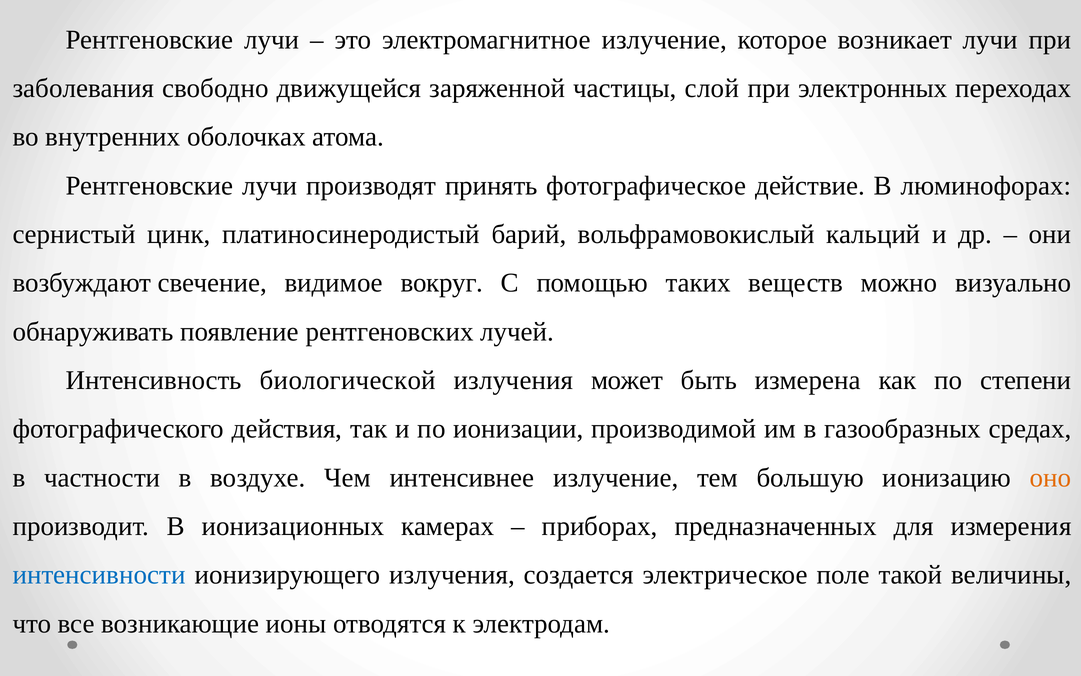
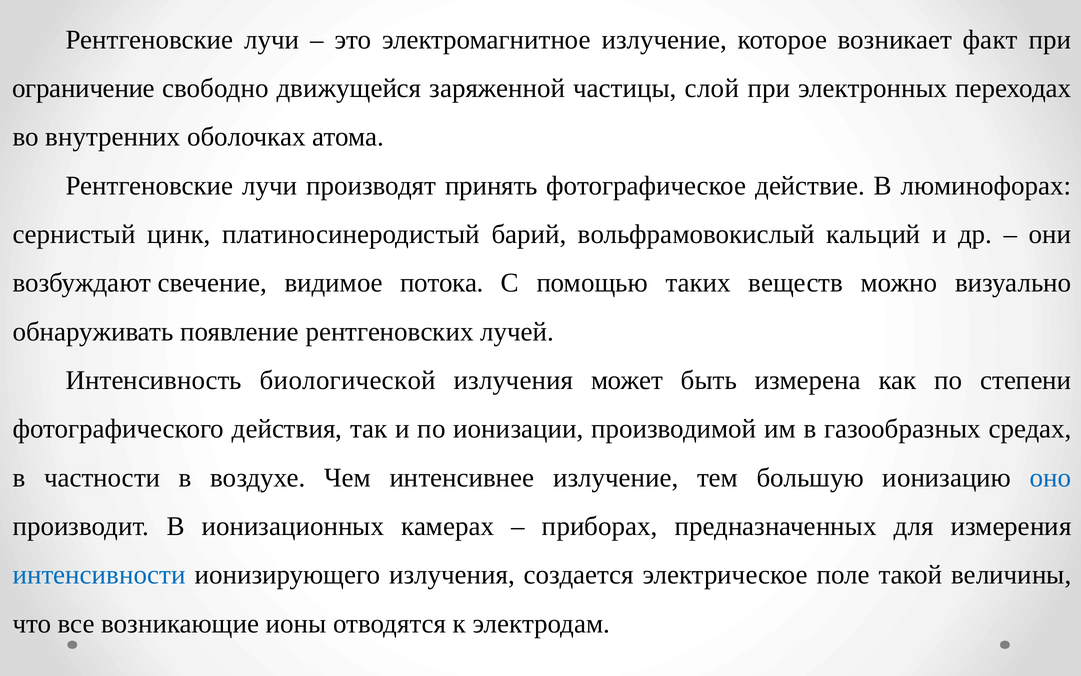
возникает лучи: лучи -> факт (990, 40)
заболевания: заболевания -> ограничение (84, 88)
вокруг: вокруг -> потока (442, 283)
оно colour: orange -> blue (1051, 477)
